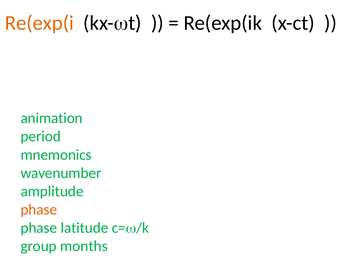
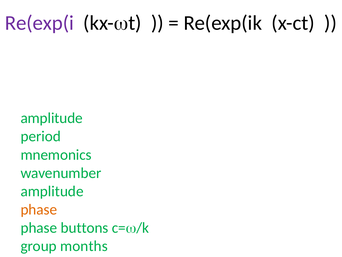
Re(exp(i colour: orange -> purple (39, 23)
animation: animation -> amplitude (52, 118)
latitude: latitude -> buttons (85, 227)
